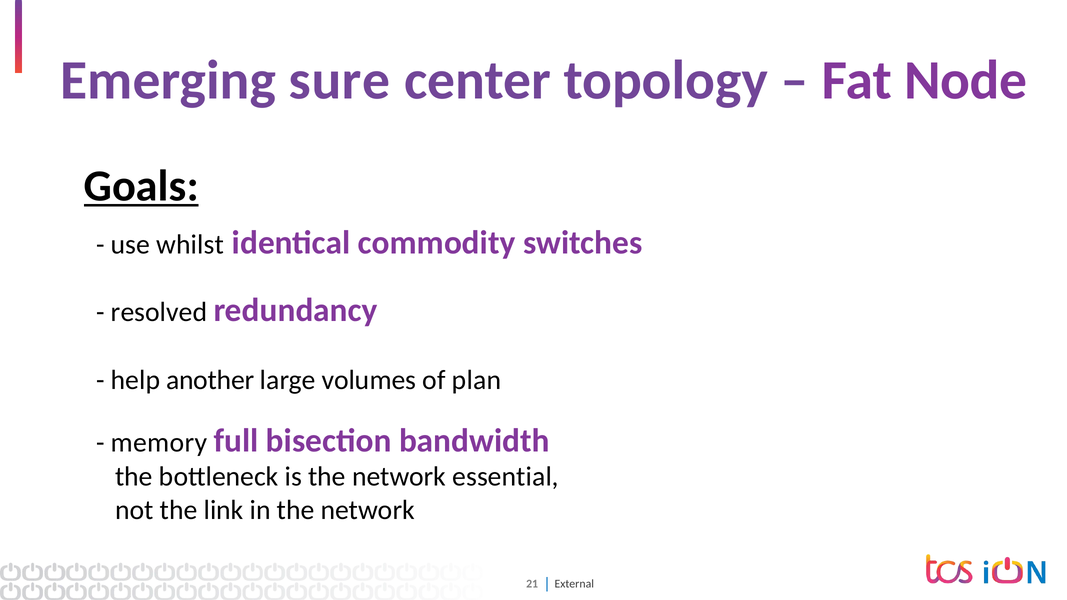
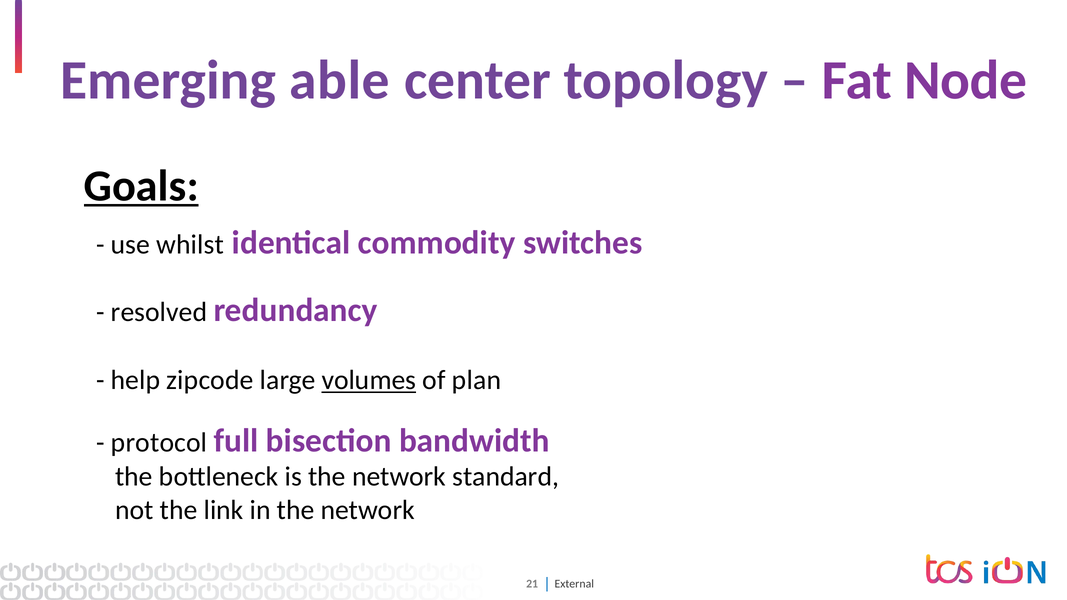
sure: sure -> able (340, 80)
another: another -> zipcode (210, 380)
volumes underline: none -> present (369, 380)
memory: memory -> protocol (159, 443)
essential: essential -> standard (506, 477)
